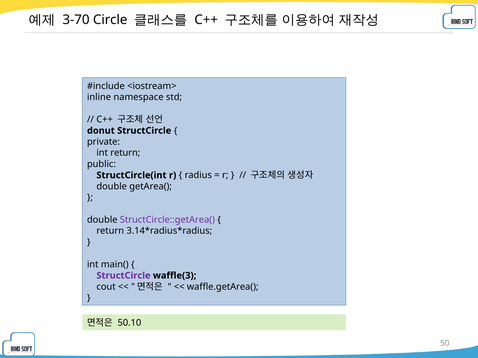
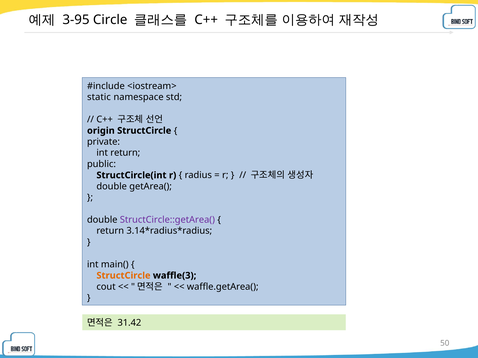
3-70: 3-70 -> 3-95 (76, 20)
inline: inline -> static (99, 97)
donut: donut -> origin (101, 131)
StructCircle colour: purple -> orange (123, 276)
50.10: 50.10 -> 31.42 (129, 323)
